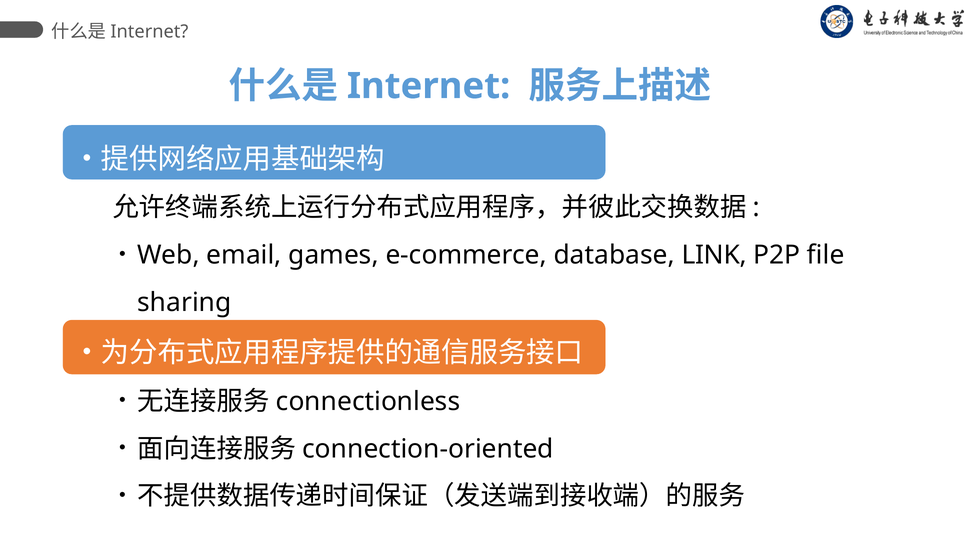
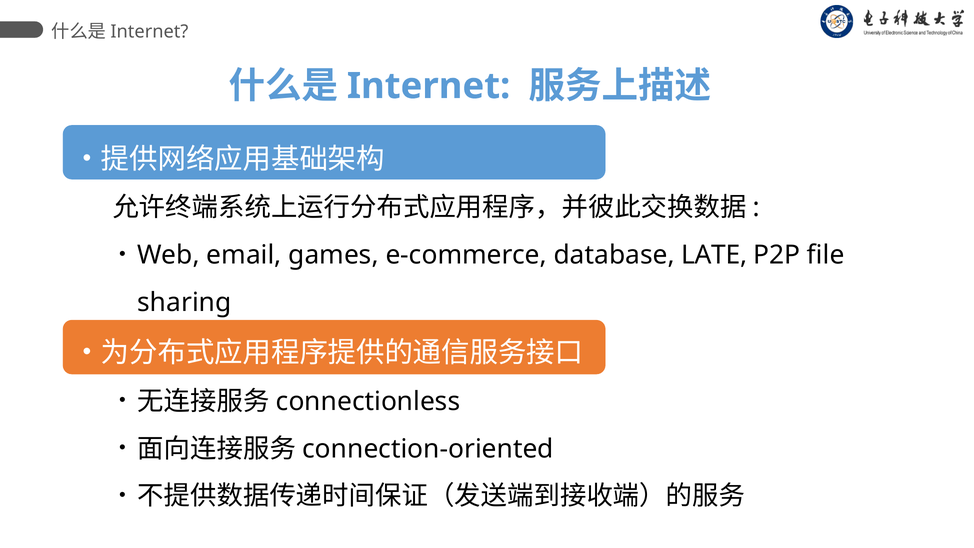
LINK: LINK -> LATE (714, 255)
